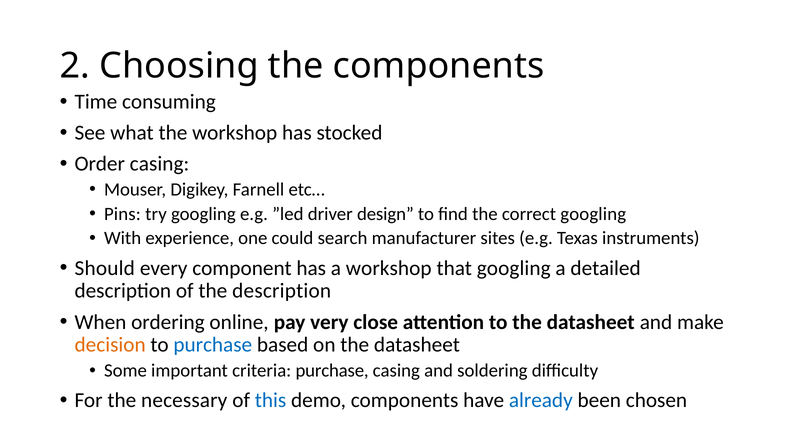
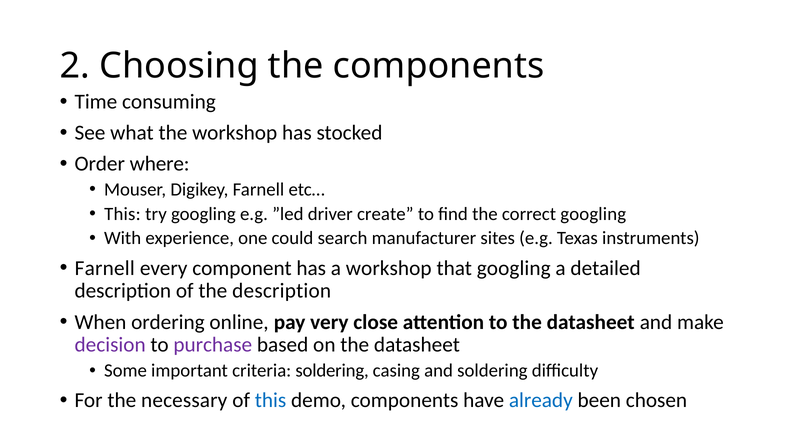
Order casing: casing -> where (160, 164)
Pins: Pins -> This (122, 214)
design: design -> create (385, 214)
Should: Should -> Farnell (105, 268)
decision colour: orange -> purple (110, 345)
purchase colour: blue -> purple (213, 345)
criteria purchase: purchase -> soldering (332, 371)
